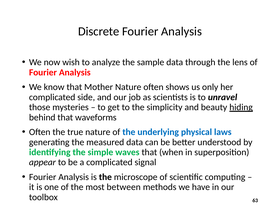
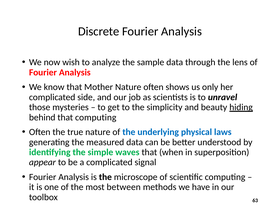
that waveforms: waveforms -> computing (96, 117)
